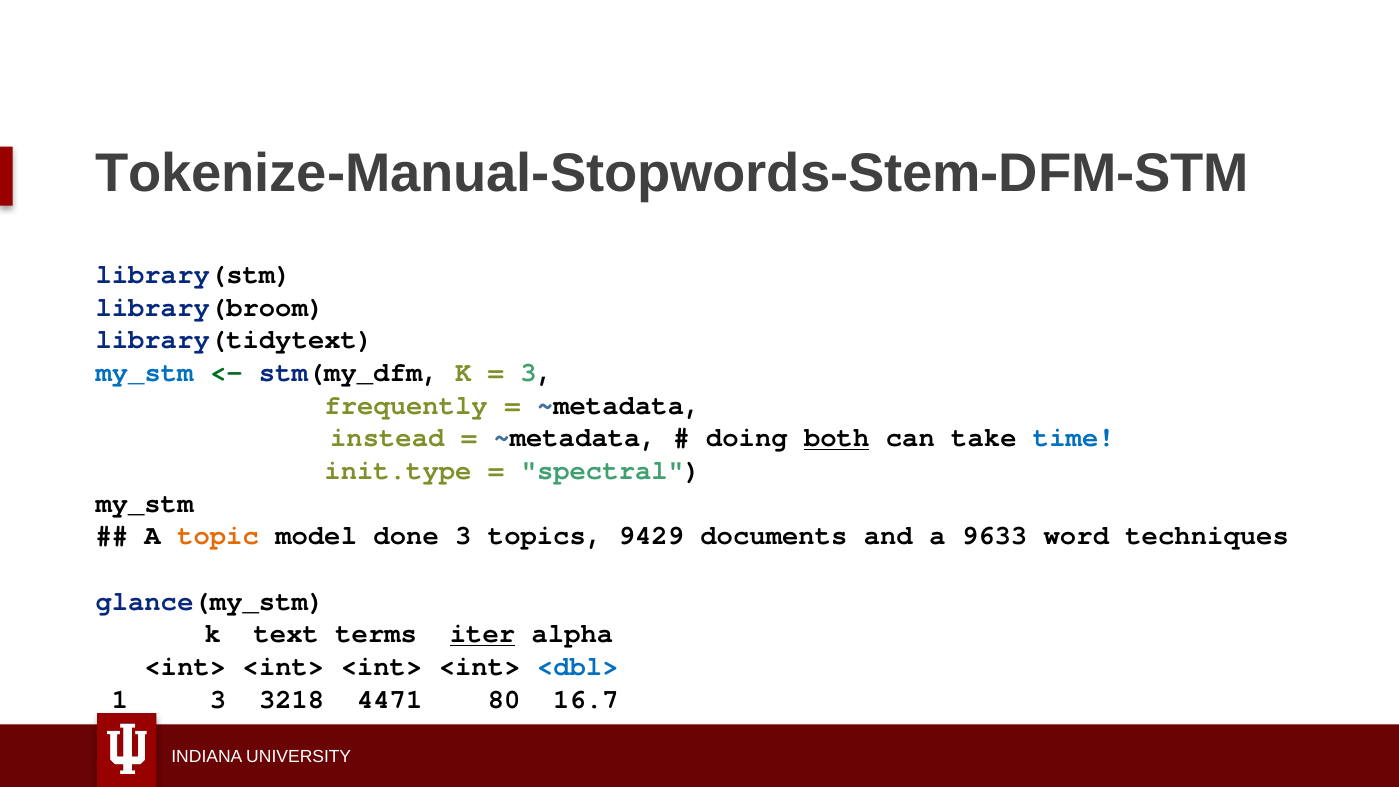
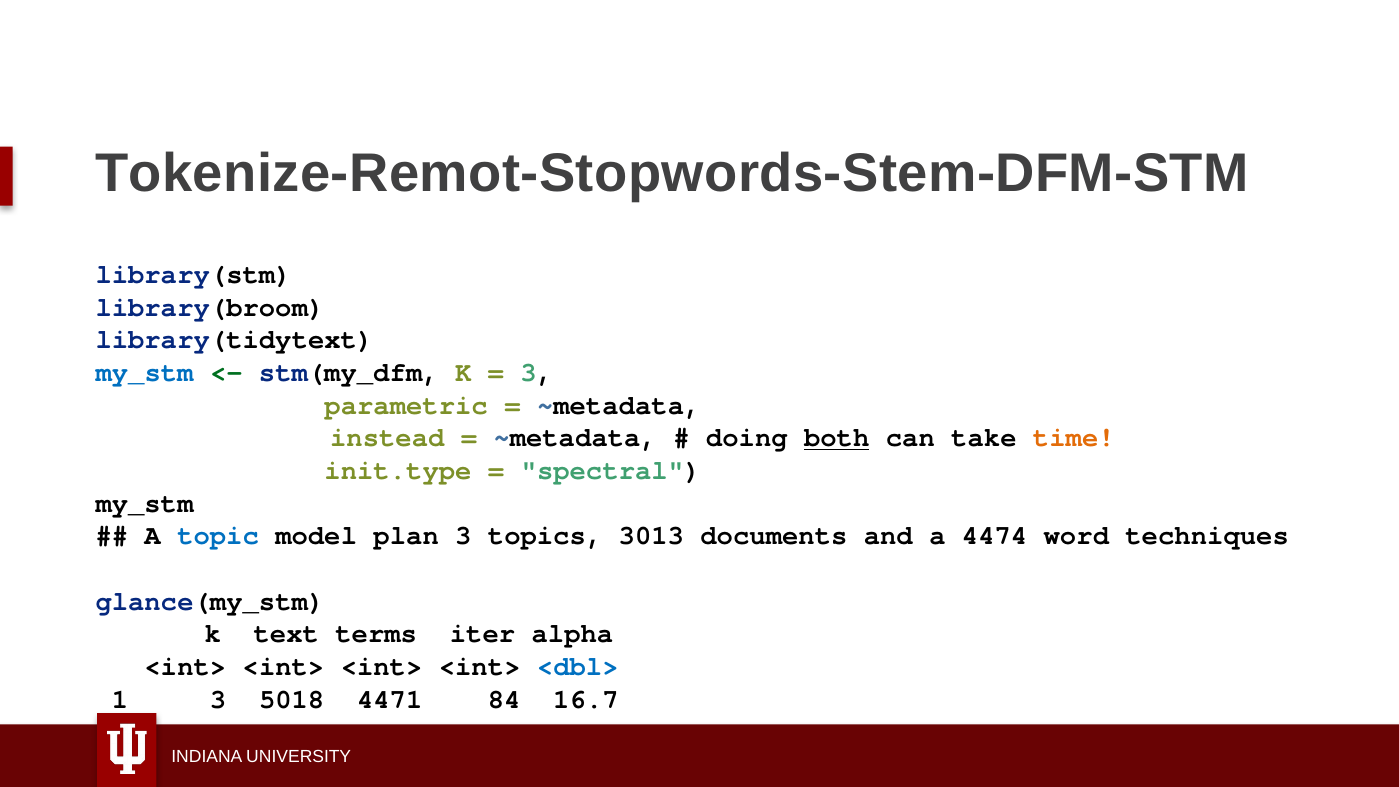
Tokenize-Manual-Stopwords-Stem-DFM-STM: Tokenize-Manual-Stopwords-Stem-DFM-STM -> Tokenize-Remot-Stopwords-Stem-DFM-STM (672, 173)
frequently: frequently -> parametric (406, 405)
time colour: blue -> orange (1074, 438)
topic colour: orange -> blue (218, 536)
done: done -> plan (406, 536)
9429: 9429 -> 3013 (651, 536)
9633: 9633 -> 4474 (995, 536)
iter underline: present -> none (483, 634)
3218: 3218 -> 5018 (292, 699)
80: 80 -> 84 (504, 699)
